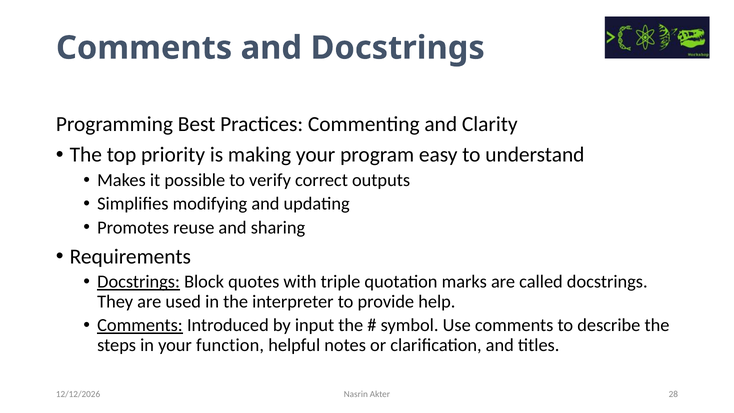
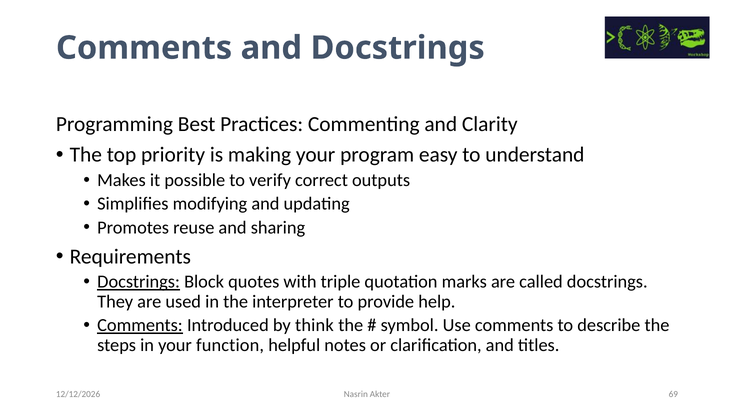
input: input -> think (314, 325)
28: 28 -> 69 (673, 394)
